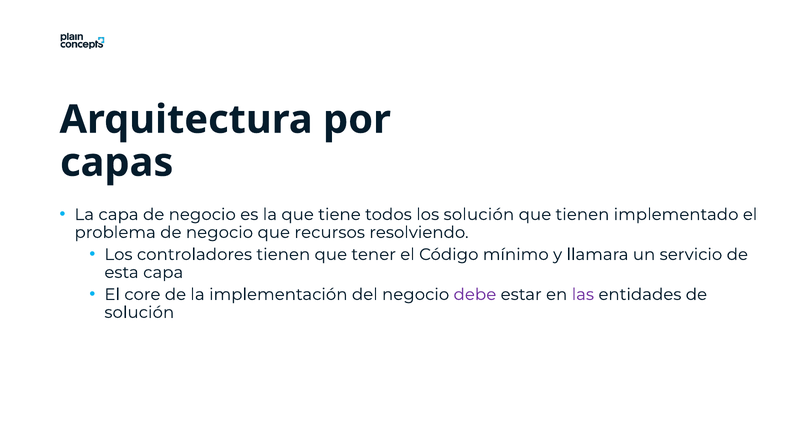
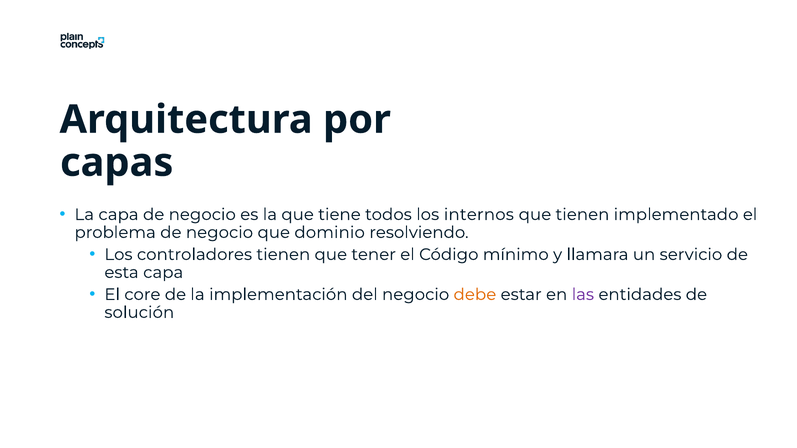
los solución: solución -> internos (479, 215)
recursos: recursos -> dominio (330, 233)
debe colour: purple -> orange (475, 295)
